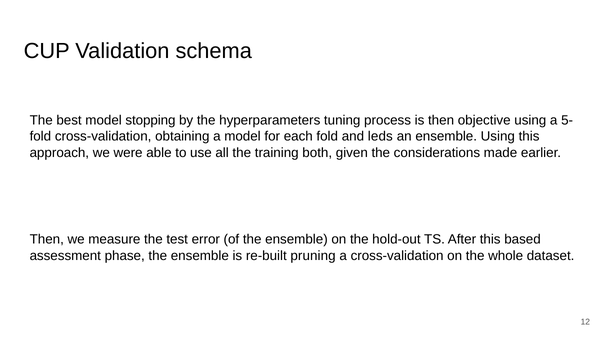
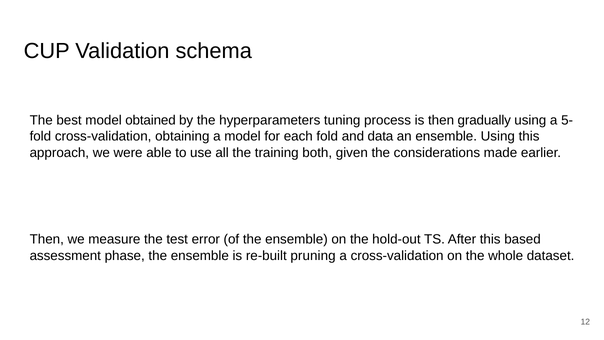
stopping: stopping -> obtained (151, 120)
objective: objective -> gradually (484, 120)
leds: leds -> data (380, 136)
